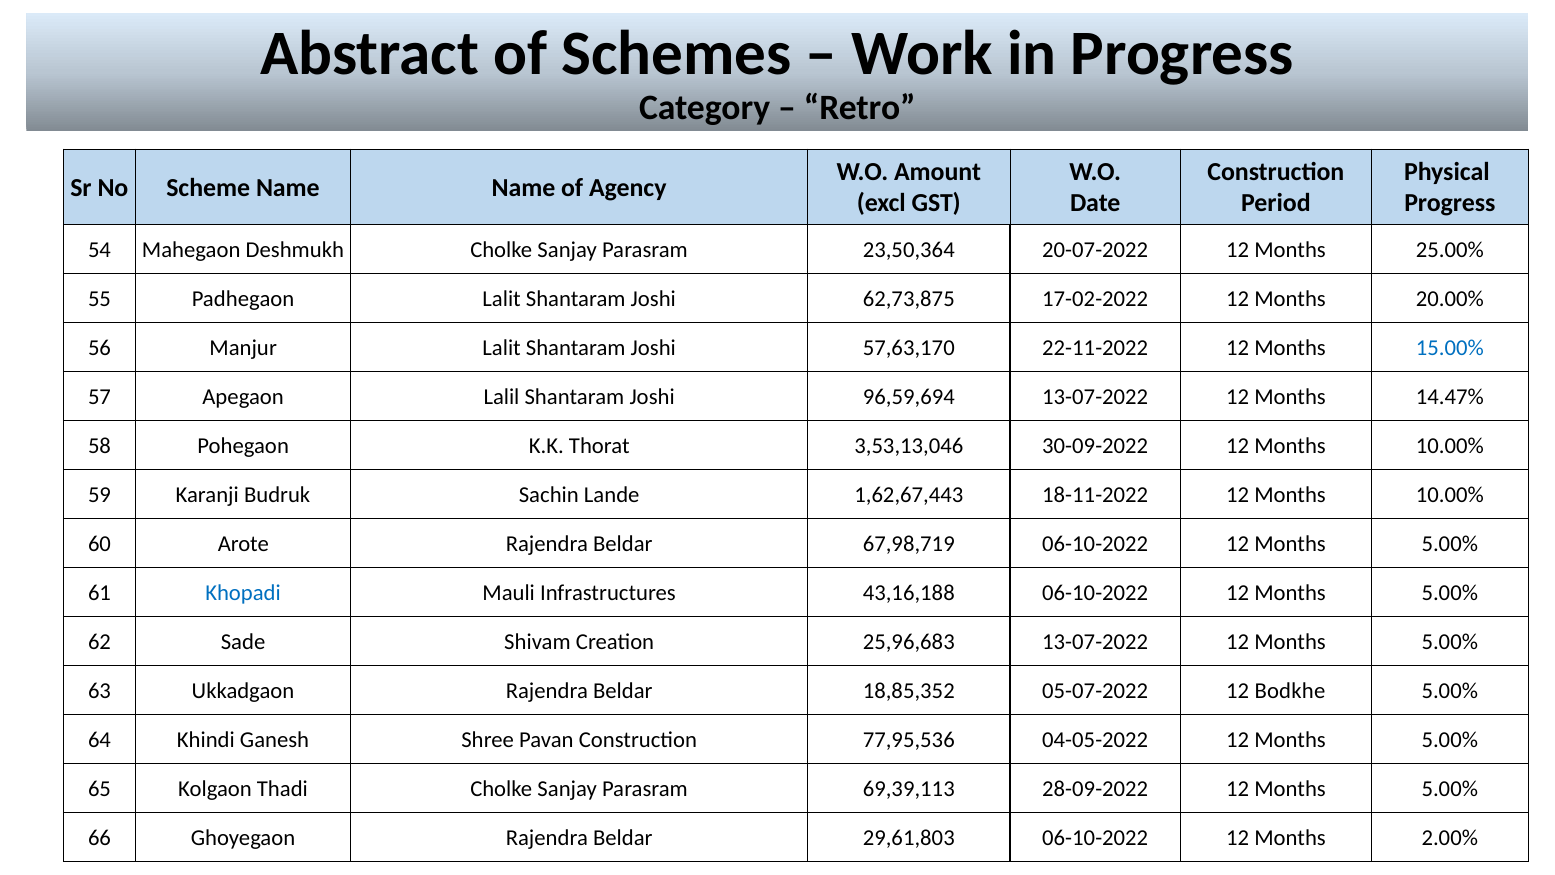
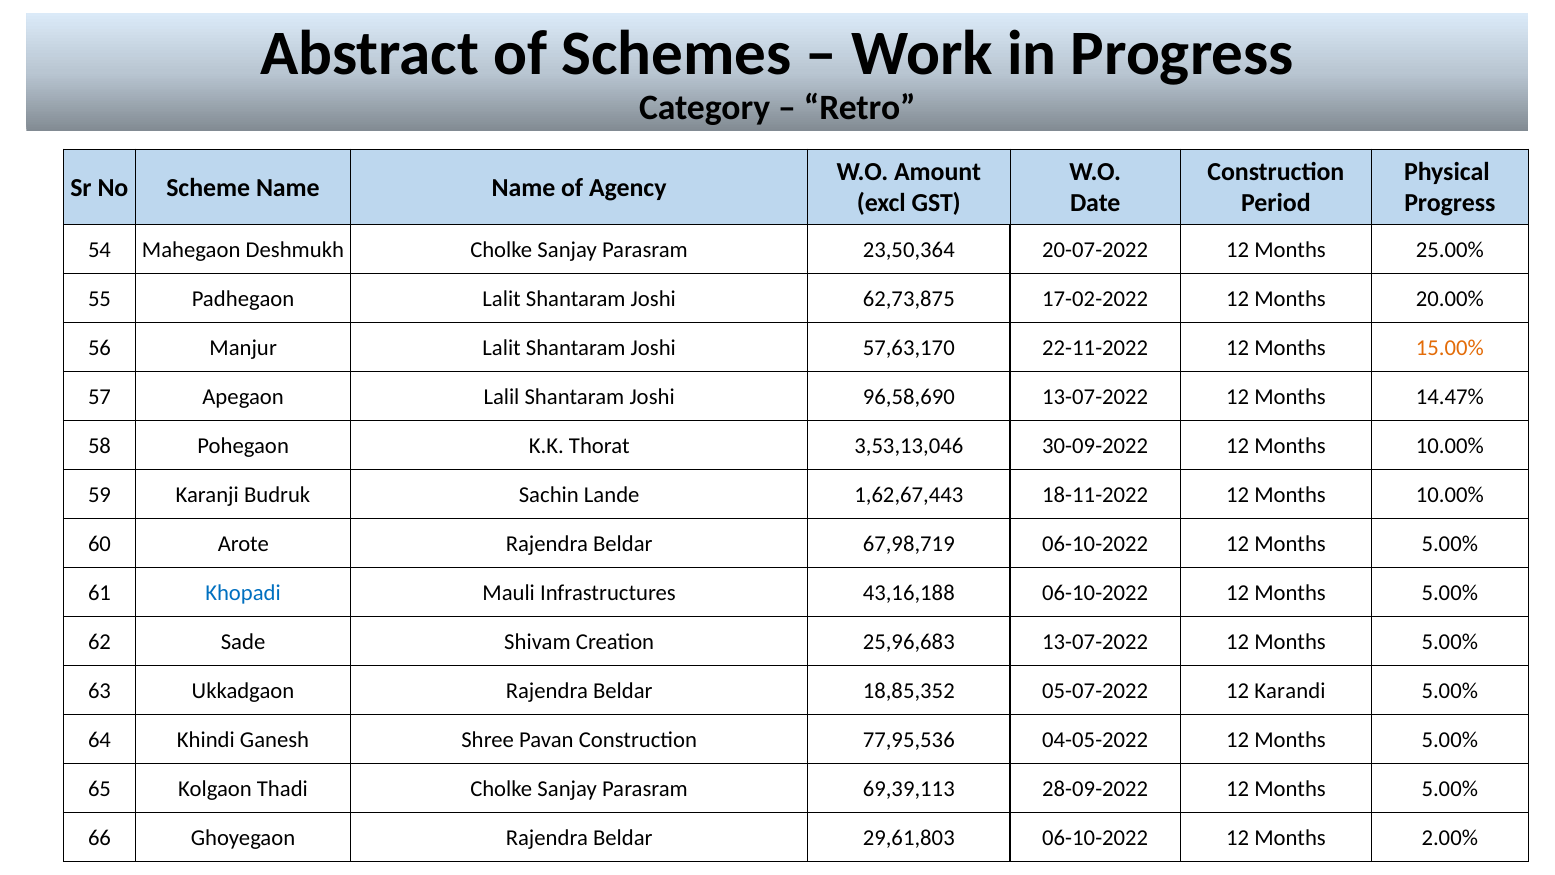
15.00% colour: blue -> orange (1450, 348)
96,59,694: 96,59,694 -> 96,58,690 (909, 397)
Bodkhe: Bodkhe -> Karandi (1290, 691)
